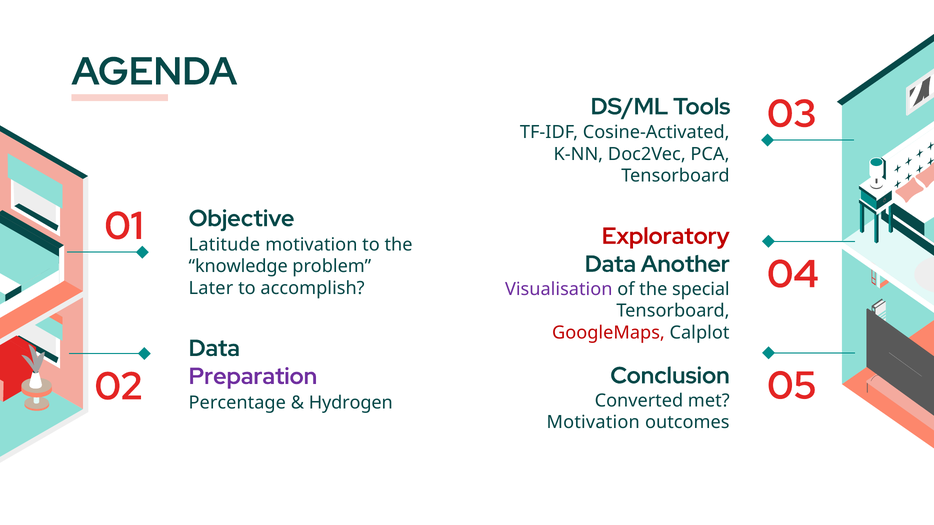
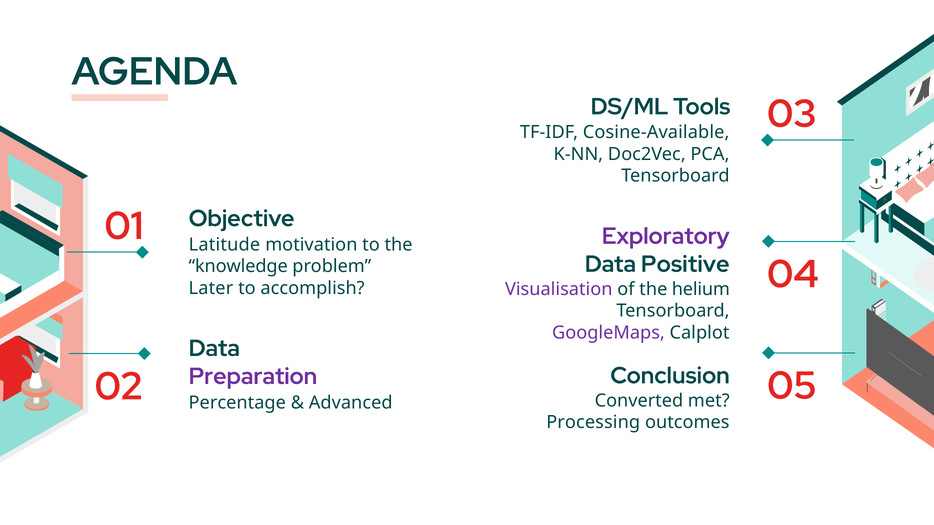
Cosine-Activated: Cosine-Activated -> Cosine-Available (656, 132)
Exploratory colour: red -> purple (666, 236)
Another: Another -> Positive (685, 264)
special: special -> helium (701, 289)
GoogleMaps colour: red -> purple (608, 333)
Hydrogen: Hydrogen -> Advanced (351, 403)
Motivation: Motivation -> Processing (593, 423)
